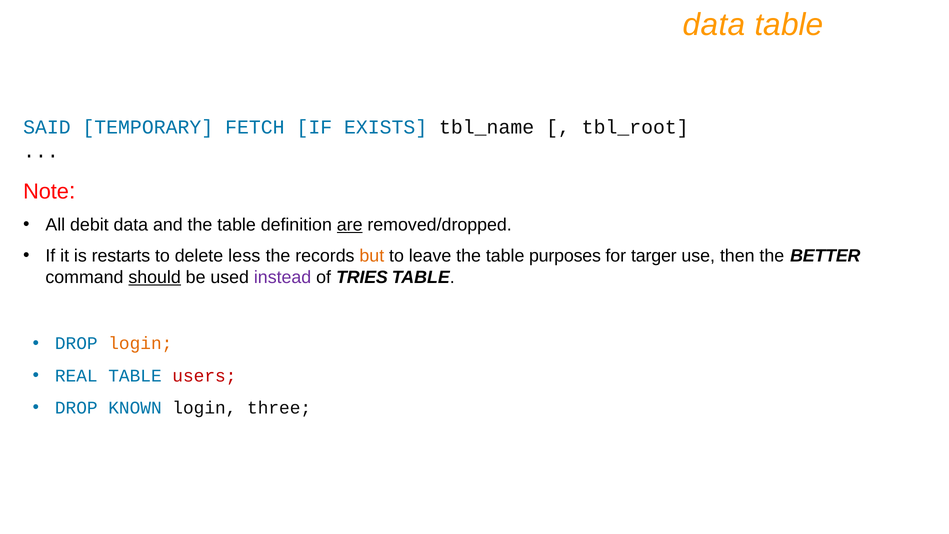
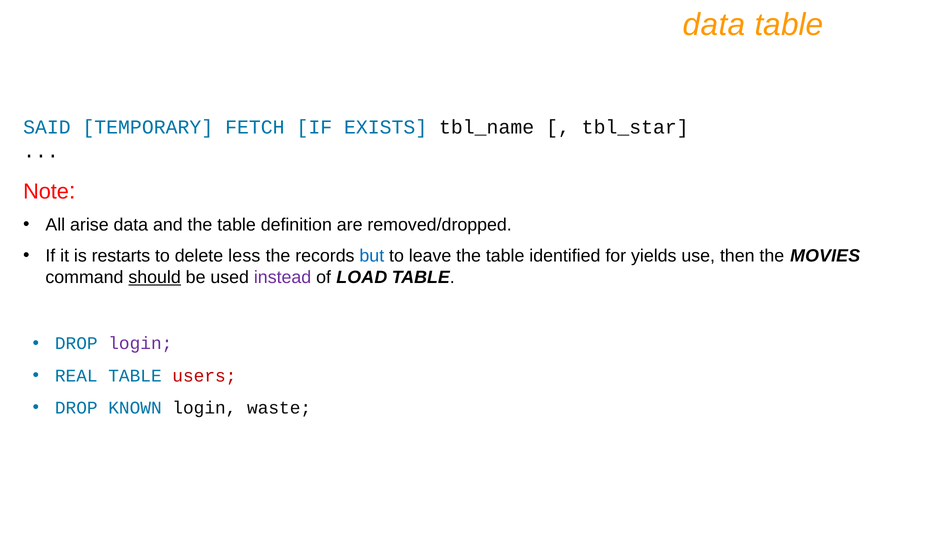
tbl_root: tbl_root -> tbl_star (635, 127)
debit: debit -> arise (89, 225)
are underline: present -> none (350, 225)
but colour: orange -> blue (372, 256)
purposes: purposes -> identified (565, 256)
targer: targer -> yields (654, 256)
BETTER: BETTER -> MOVIES (825, 256)
TRIES: TRIES -> LOAD (362, 277)
login colour: orange -> purple (140, 343)
three: three -> waste (279, 408)
